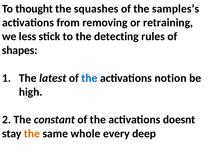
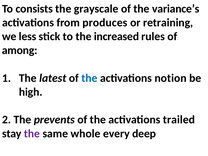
thought: thought -> consists (34, 9)
squashes: squashes -> grayscale (96, 9)
samples’s: samples’s -> variance’s (176, 9)
removing: removing -> produces (105, 23)
detecting: detecting -> increased (116, 36)
shapes: shapes -> among (20, 50)
constant: constant -> prevents (54, 120)
doesnt: doesnt -> trailed (179, 120)
the colour: orange -> purple (32, 134)
